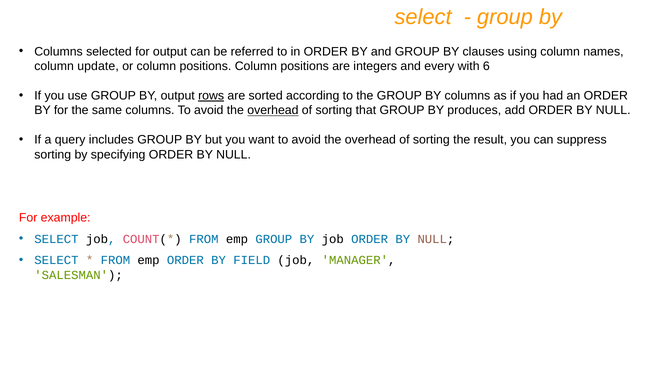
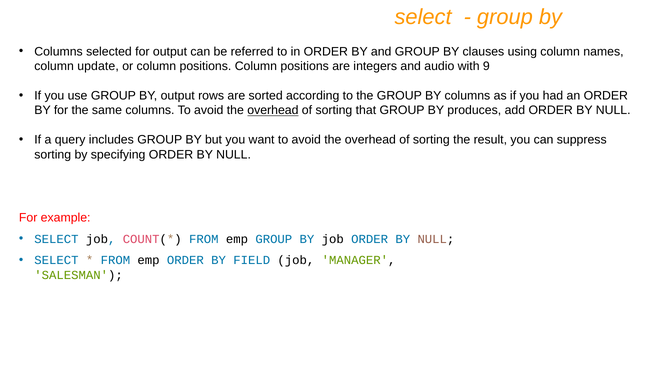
every: every -> audio (439, 66)
6: 6 -> 9 (486, 66)
rows underline: present -> none (211, 96)
